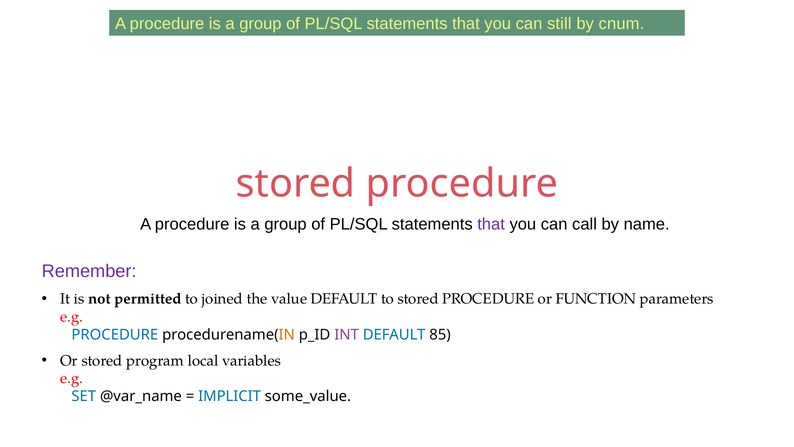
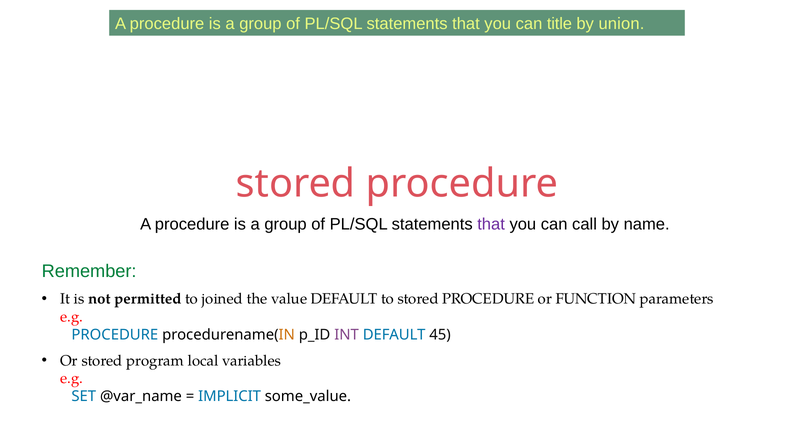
still: still -> title (559, 24)
cnum: cnum -> union (621, 24)
Remember colour: purple -> green (89, 271)
85: 85 -> 45 (440, 335)
